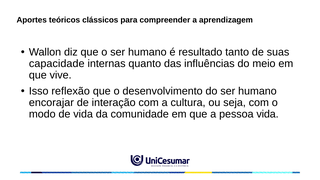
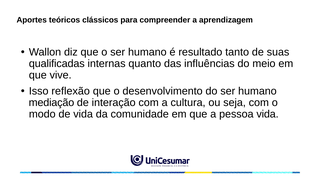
capacidade: capacidade -> qualificadas (57, 64)
encorajar: encorajar -> mediação (51, 103)
